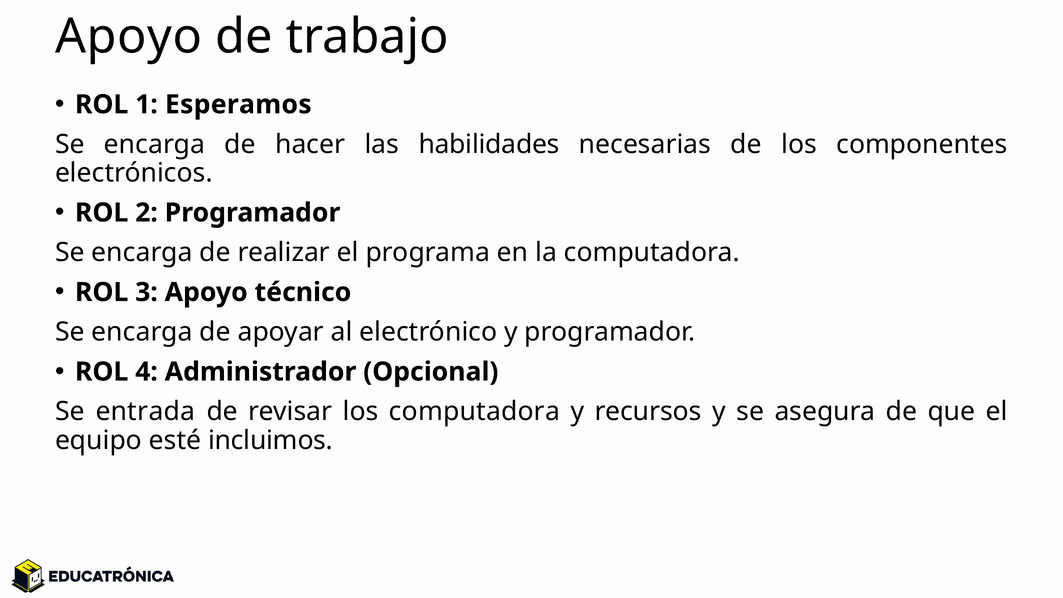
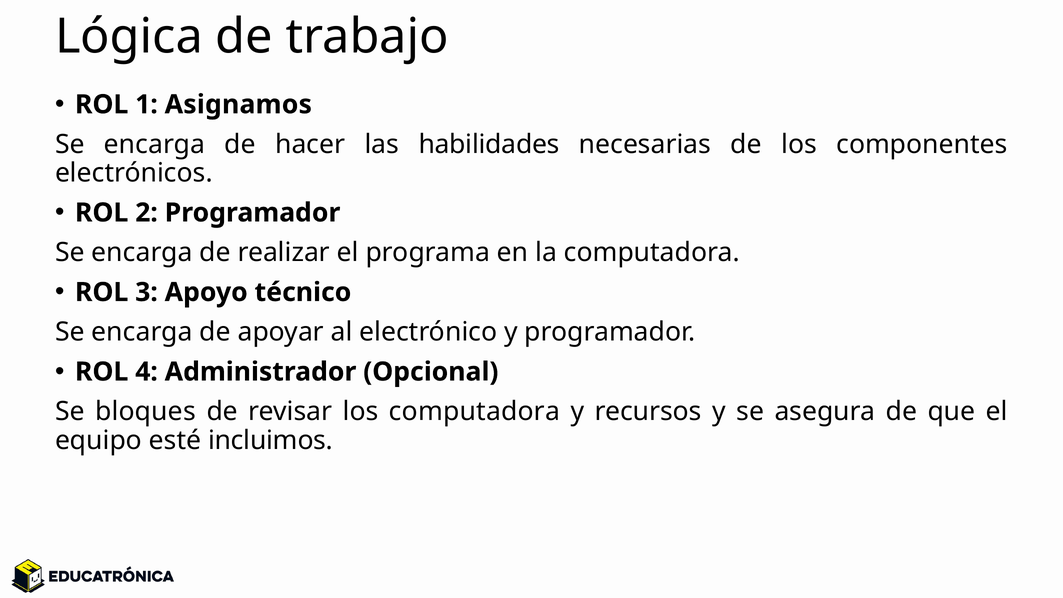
Apoyo: Apoyo -> Lógica (129, 37)
Esperamos: Esperamos -> Asignamos (238, 104)
entrada: entrada -> bloques (145, 412)
